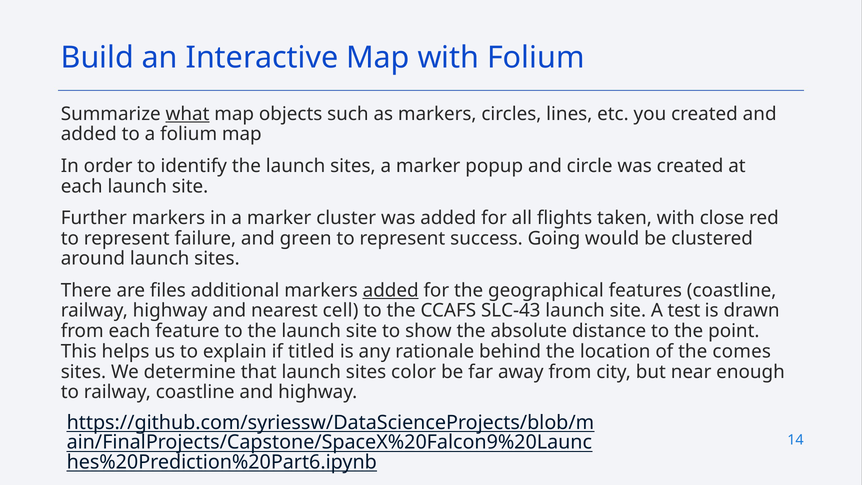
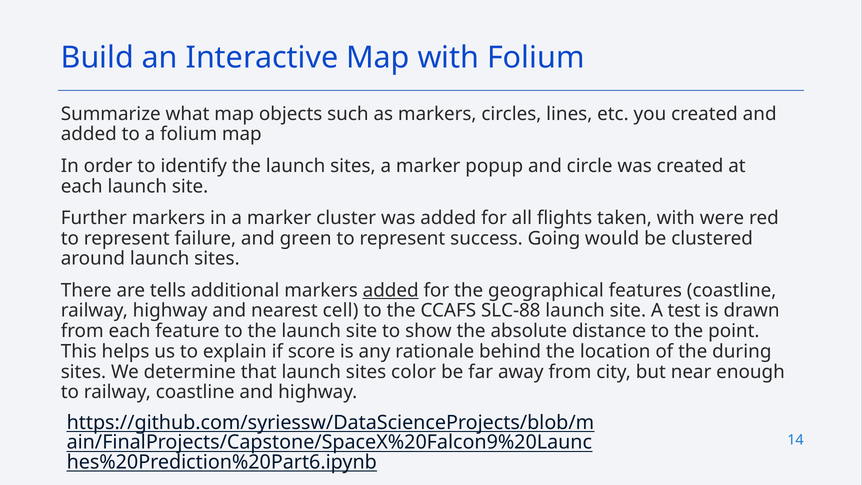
what underline: present -> none (188, 114)
close: close -> were (722, 218)
files: files -> tells (168, 290)
SLC-43: SLC-43 -> SLC-88 (511, 311)
titled: titled -> score (312, 351)
comes: comes -> during (742, 351)
